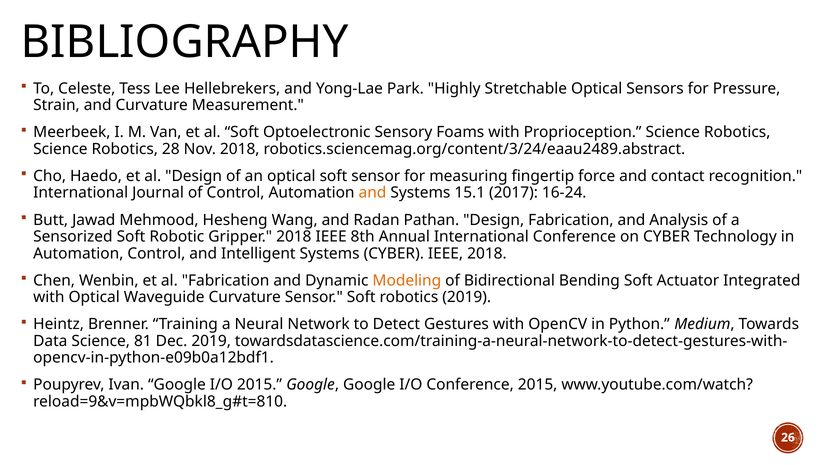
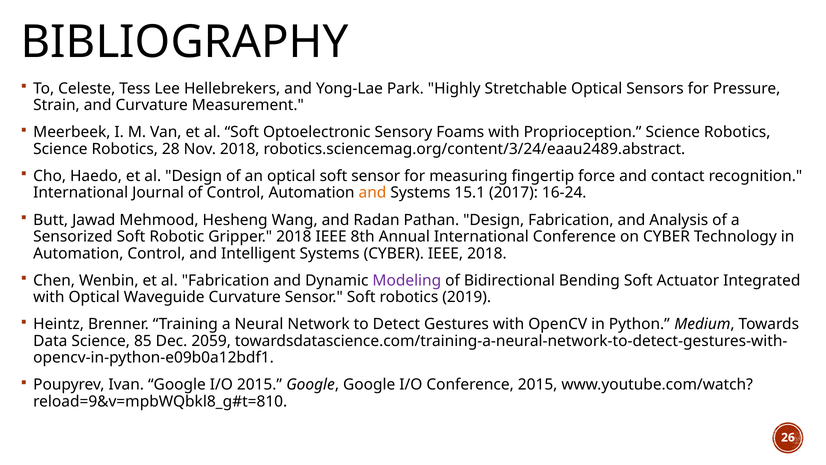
Modeling colour: orange -> purple (407, 280)
81: 81 -> 85 (143, 341)
Dec 2019: 2019 -> 2059 (211, 341)
